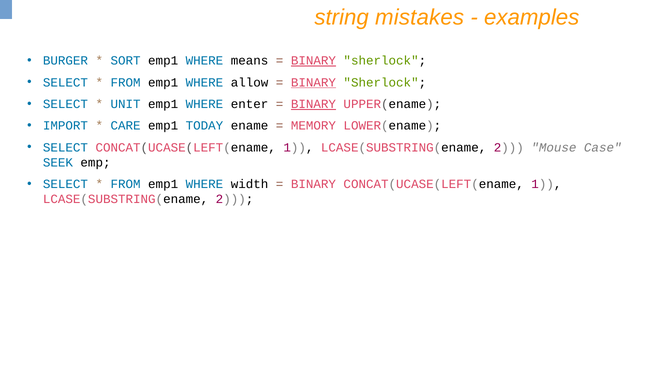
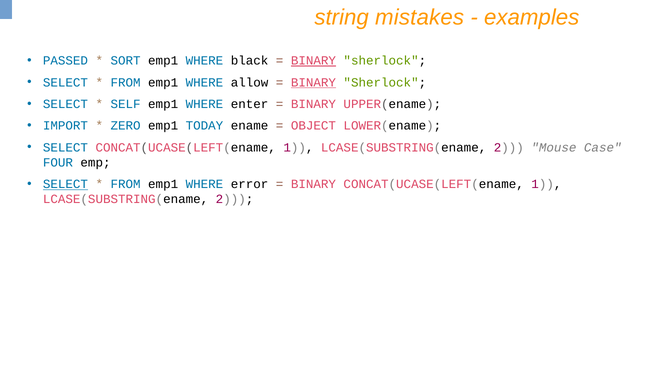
BURGER: BURGER -> PASSED (65, 61)
means: means -> black (250, 61)
UNIT: UNIT -> SELF (126, 104)
BINARY underline: present -> none (313, 104)
CARE: CARE -> ZERO (126, 126)
MEMORY: MEMORY -> OBJECT (313, 126)
SEEK: SEEK -> FOUR (58, 162)
SELECT underline: none -> present (65, 184)
width: width -> error (250, 184)
